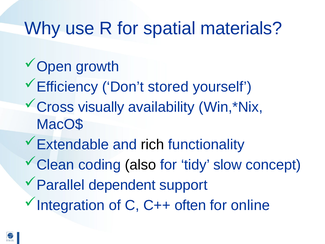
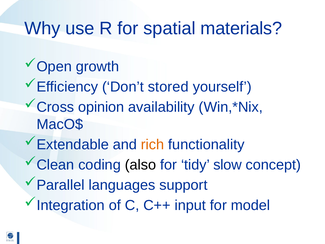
visually: visually -> opinion (101, 107)
rich colour: black -> orange (153, 145)
dependent: dependent -> languages (122, 185)
often: often -> input (190, 205)
online: online -> model (250, 205)
